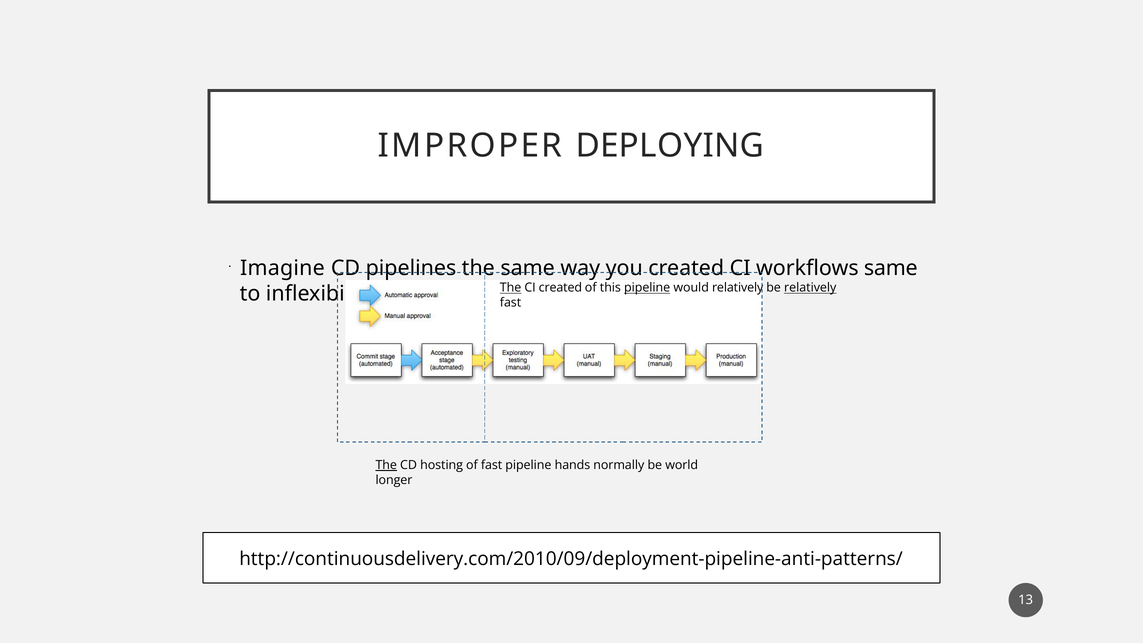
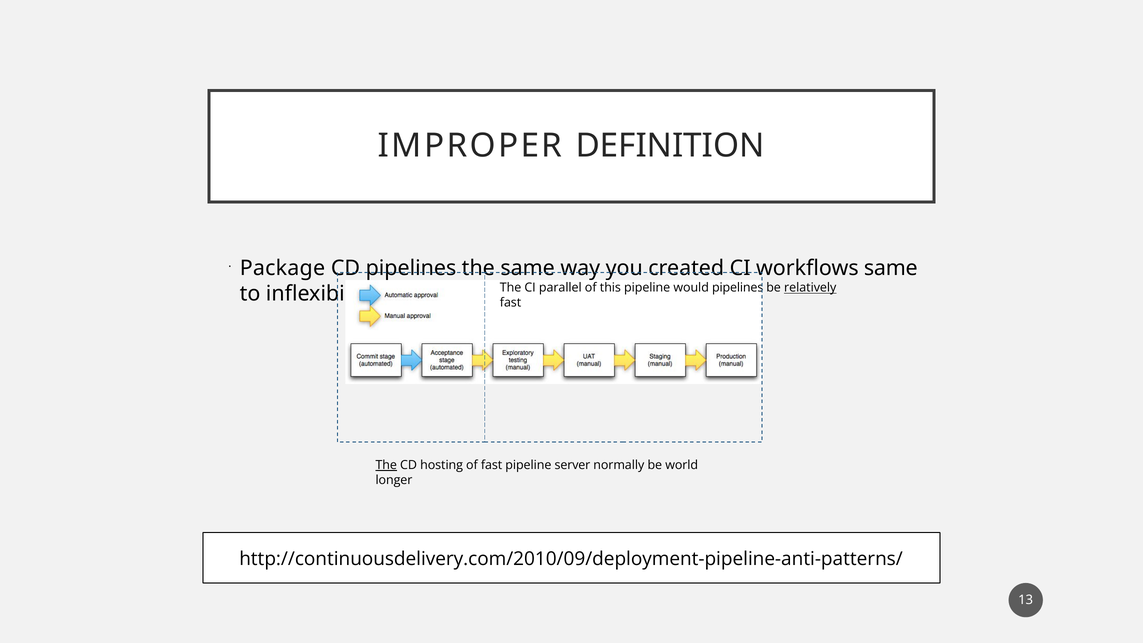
DEPLOYING: DEPLOYING -> DEFINITION (670, 146)
Imagine: Imagine -> Package (282, 268)
The underline: present -> none (511, 288)
CI created: created -> parallel (560, 288)
pipeline underline: present -> none (647, 288)
would relatively: relatively -> pipelines (738, 288)
hands: hands -> server (572, 465)
